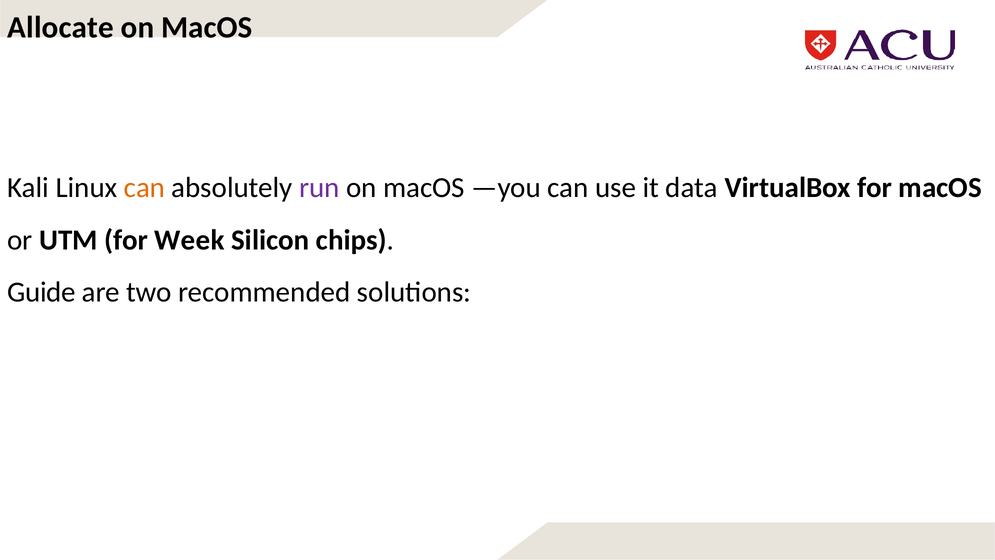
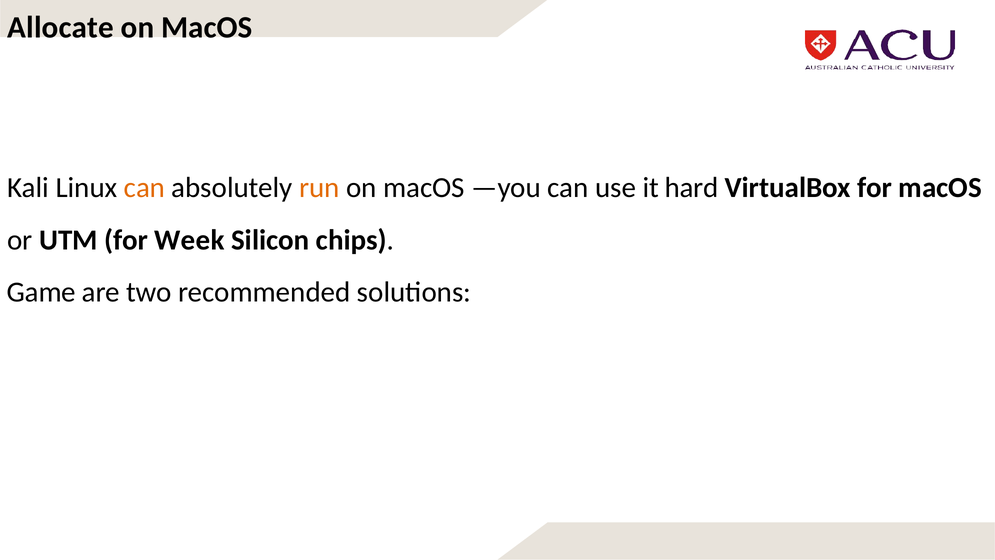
run colour: purple -> orange (319, 188)
data: data -> hard (692, 188)
Guide: Guide -> Game (41, 292)
